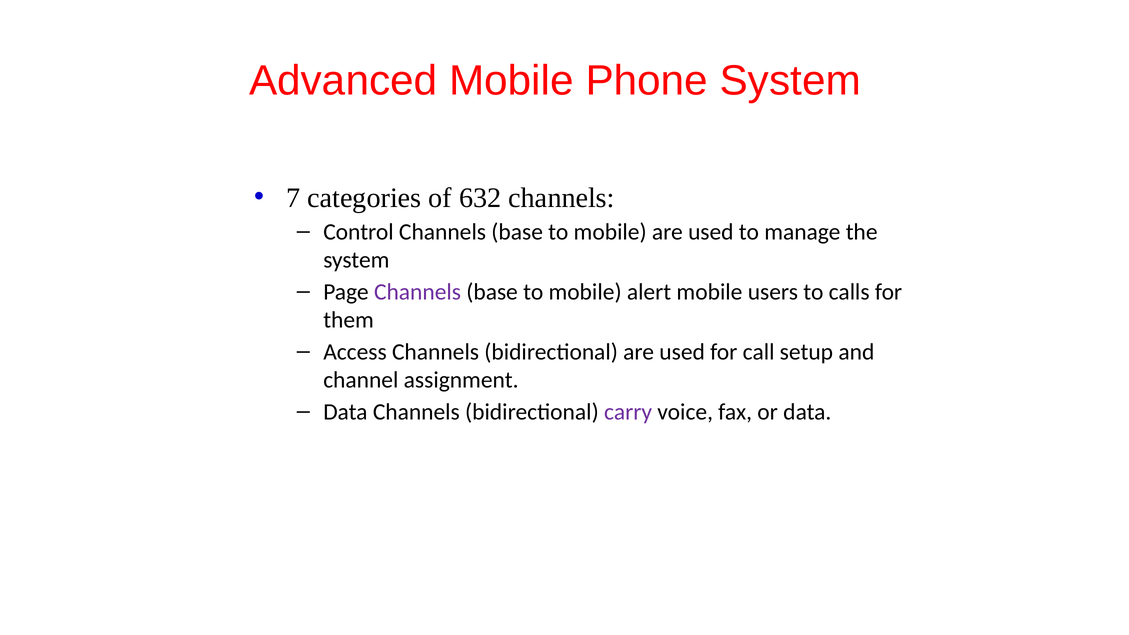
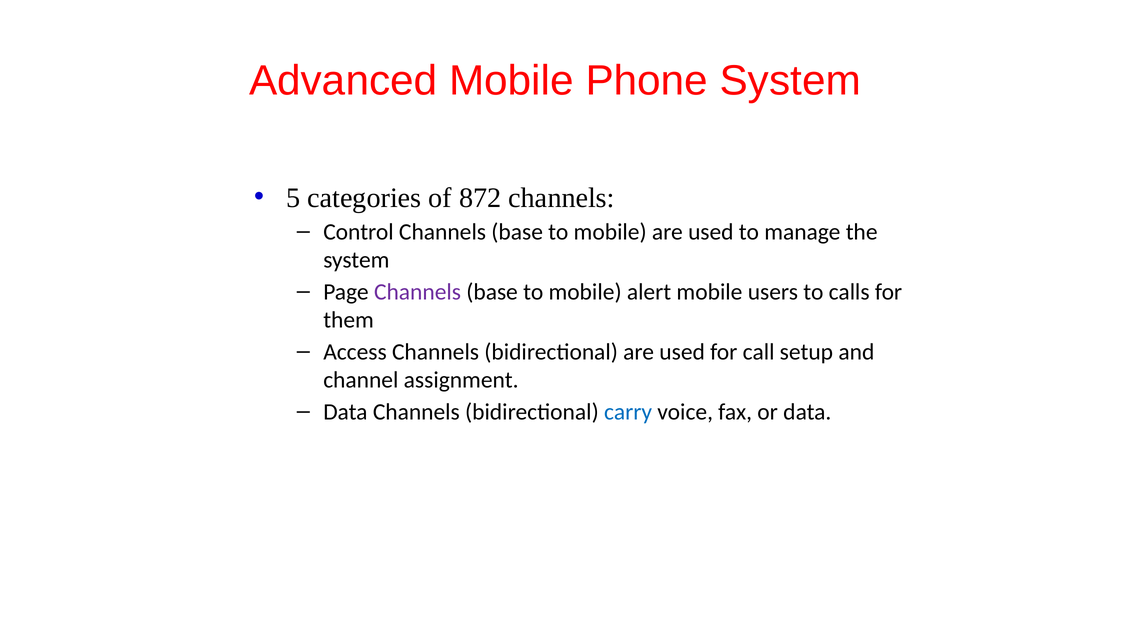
7: 7 -> 5 (293, 198)
632: 632 -> 872 (480, 198)
carry colour: purple -> blue (628, 412)
